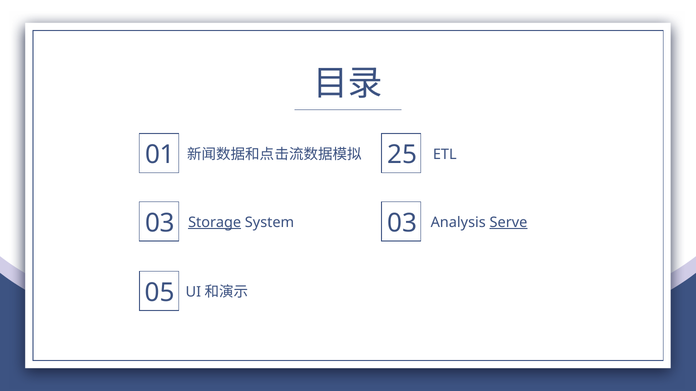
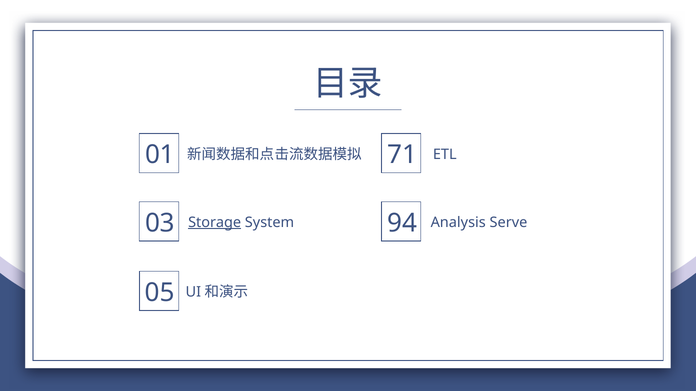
25: 25 -> 71 (402, 155)
System 03: 03 -> 94 (402, 223)
Serve underline: present -> none (508, 223)
